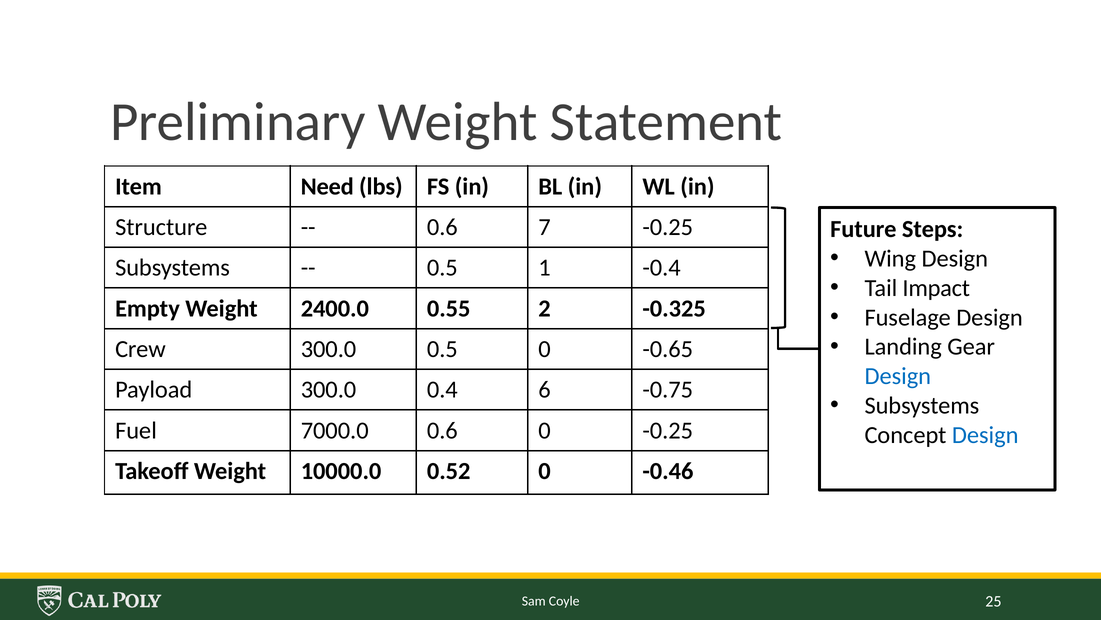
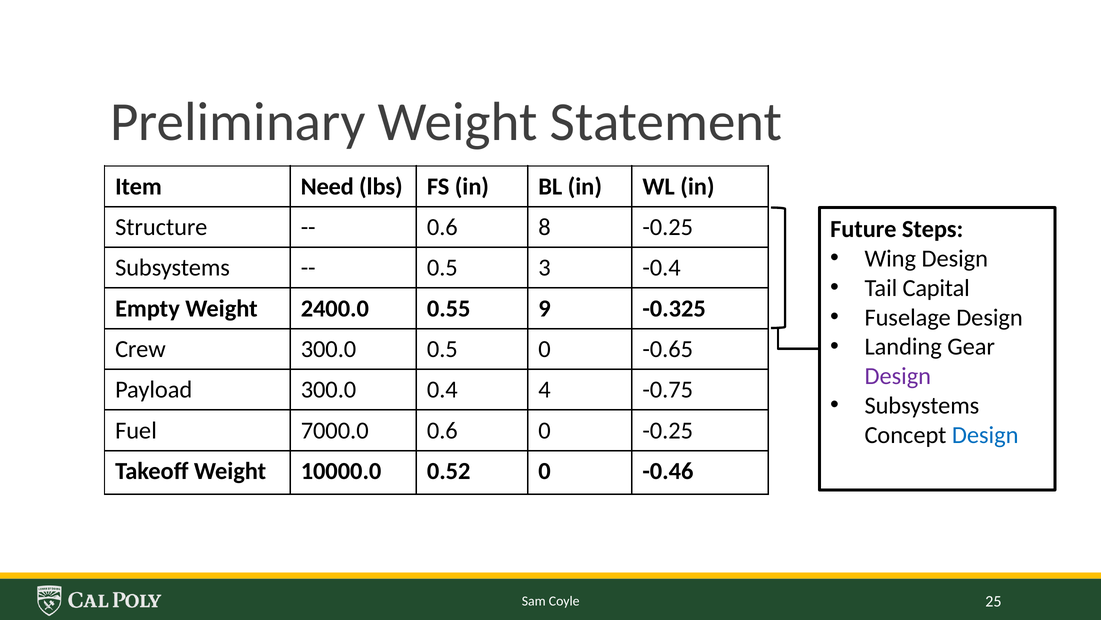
7: 7 -> 8 (545, 227)
1: 1 -> 3 (545, 268)
Impact: Impact -> Capital (936, 288)
2: 2 -> 9 (545, 308)
Design colour: blue -> purple (898, 376)
6: 6 -> 4 (545, 389)
